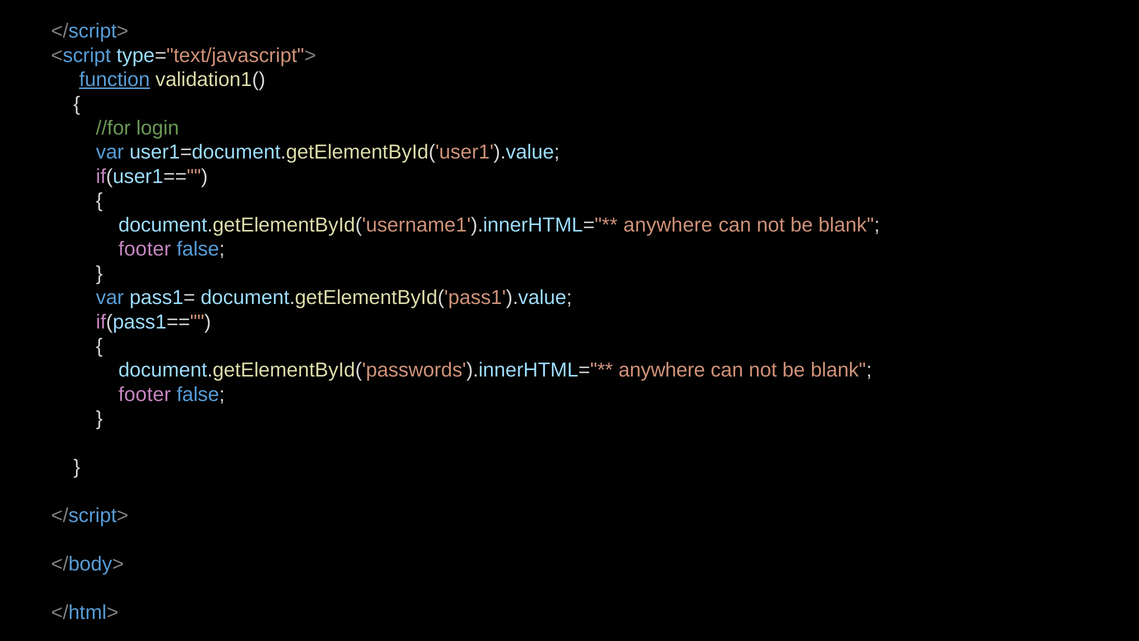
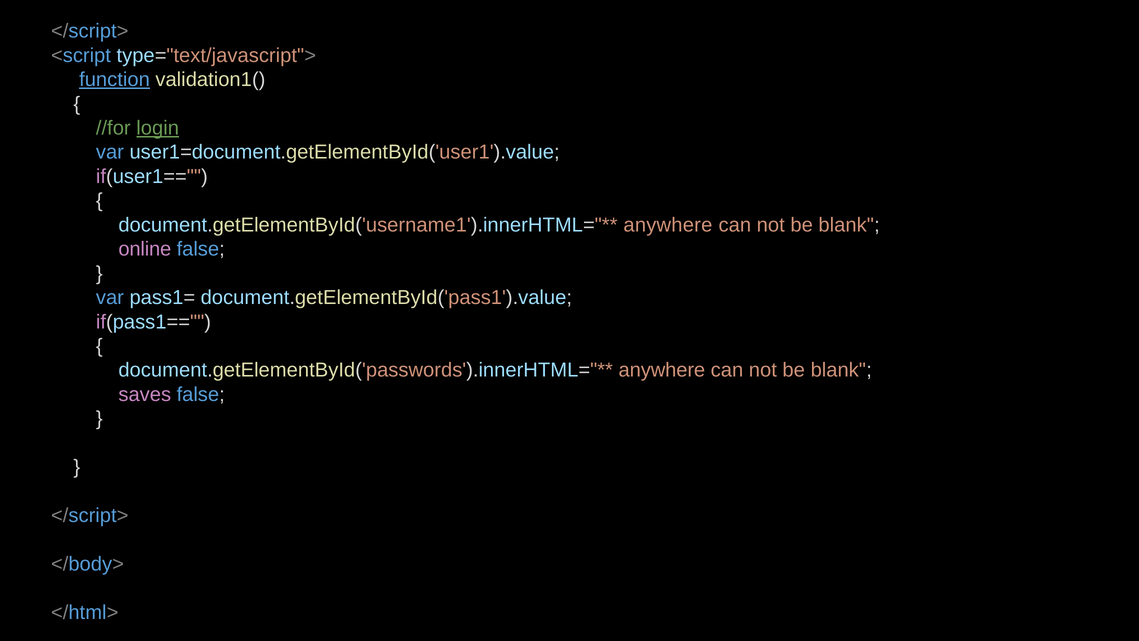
login underline: none -> present (158, 128)
footer: footer -> online (145, 249)
footer: footer -> saves (145, 394)
